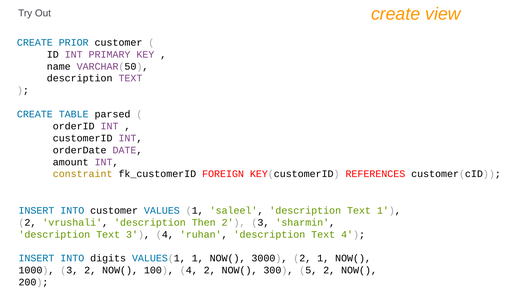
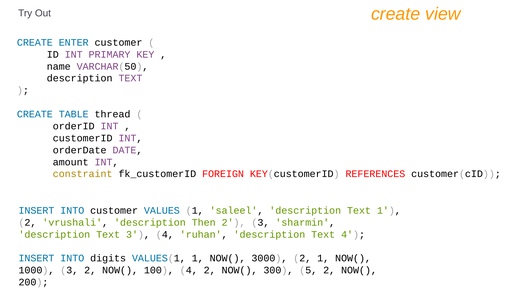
PRIOR: PRIOR -> ENTER (74, 42)
parsed: parsed -> thread (113, 114)
